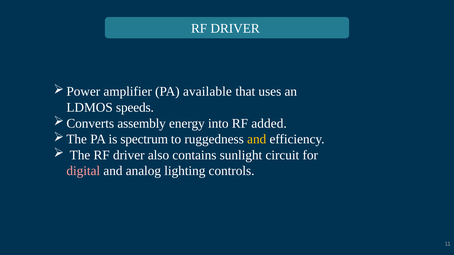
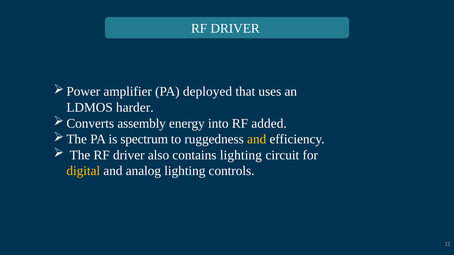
available: available -> deployed (207, 92)
speeds: speeds -> harder (135, 108)
contains sunlight: sunlight -> lighting (241, 155)
digital colour: pink -> yellow (83, 171)
